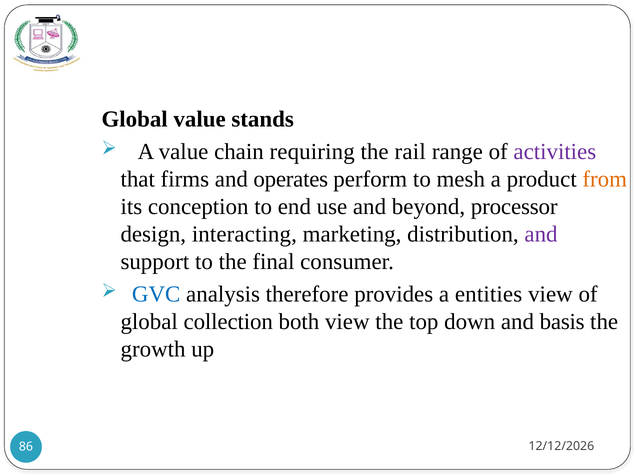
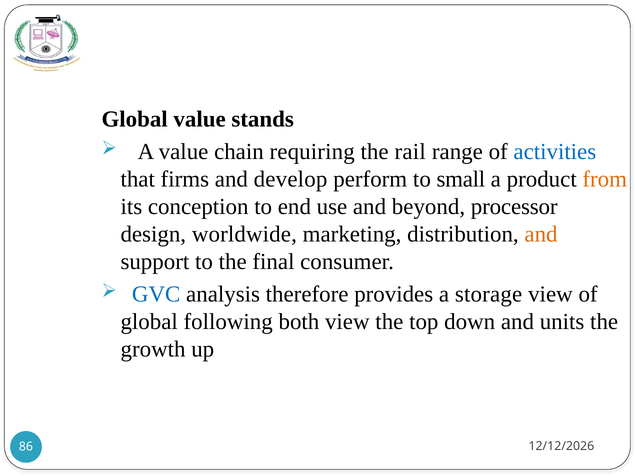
activities colour: purple -> blue (555, 152)
operates: operates -> develop (291, 179)
mesh: mesh -> small (461, 179)
interacting: interacting -> worldwide (244, 234)
and colour: purple -> orange (541, 234)
entities: entities -> storage (489, 294)
collection: collection -> following (228, 322)
basis: basis -> units (562, 322)
